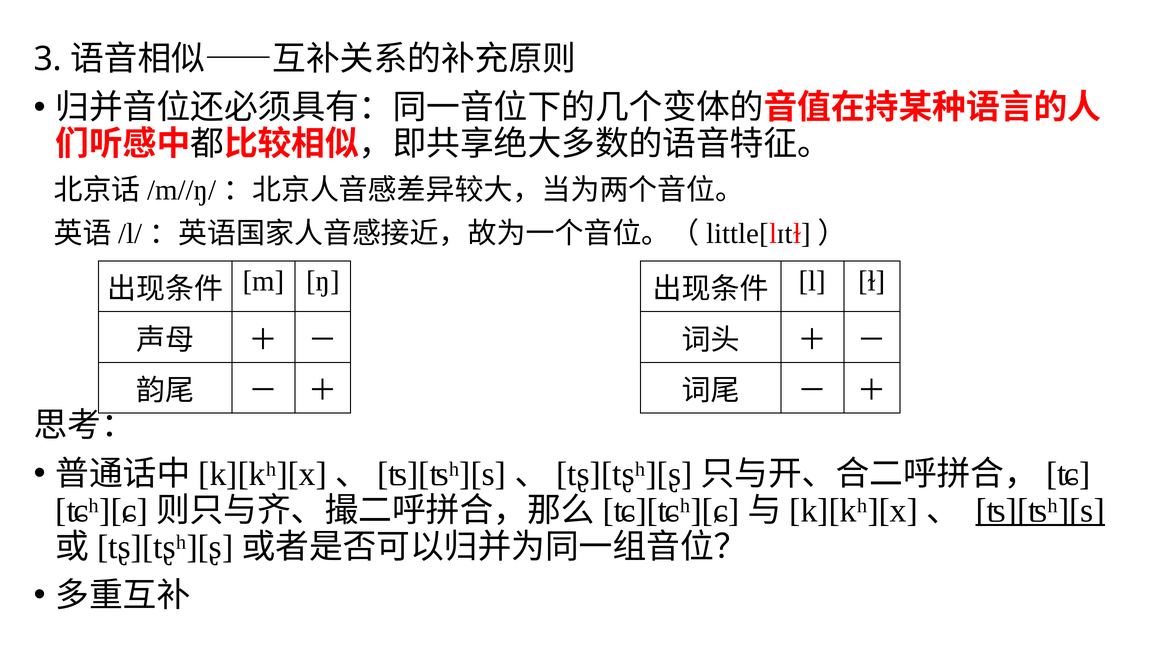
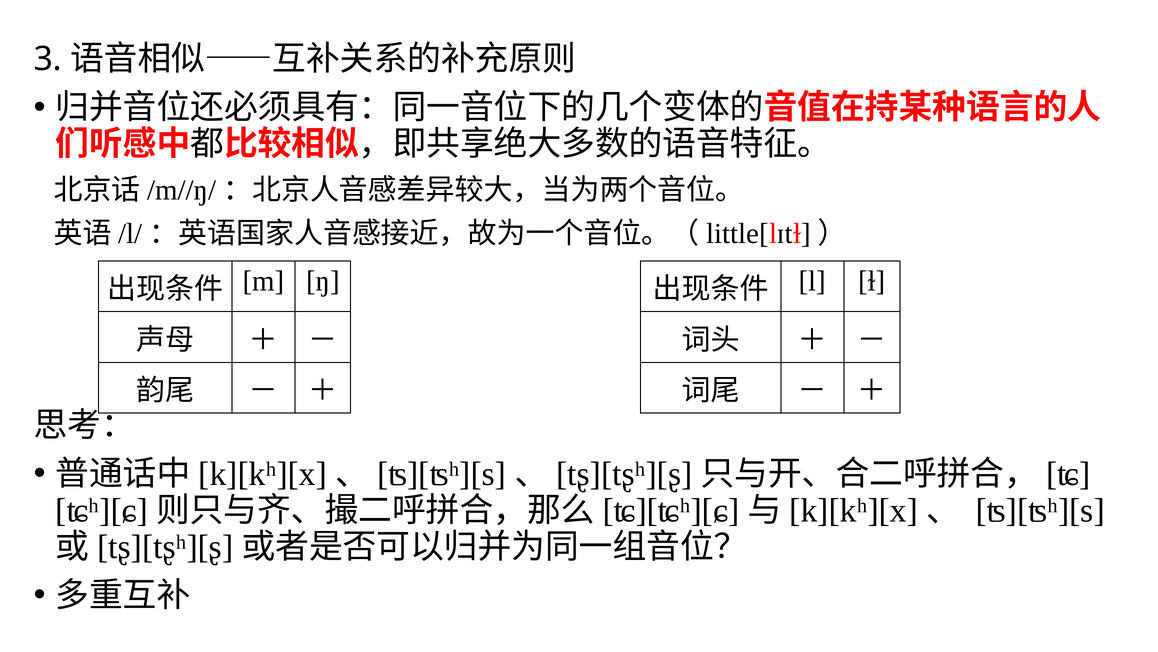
ʦ][ʦʰ][s underline: present -> none (1040, 510)
